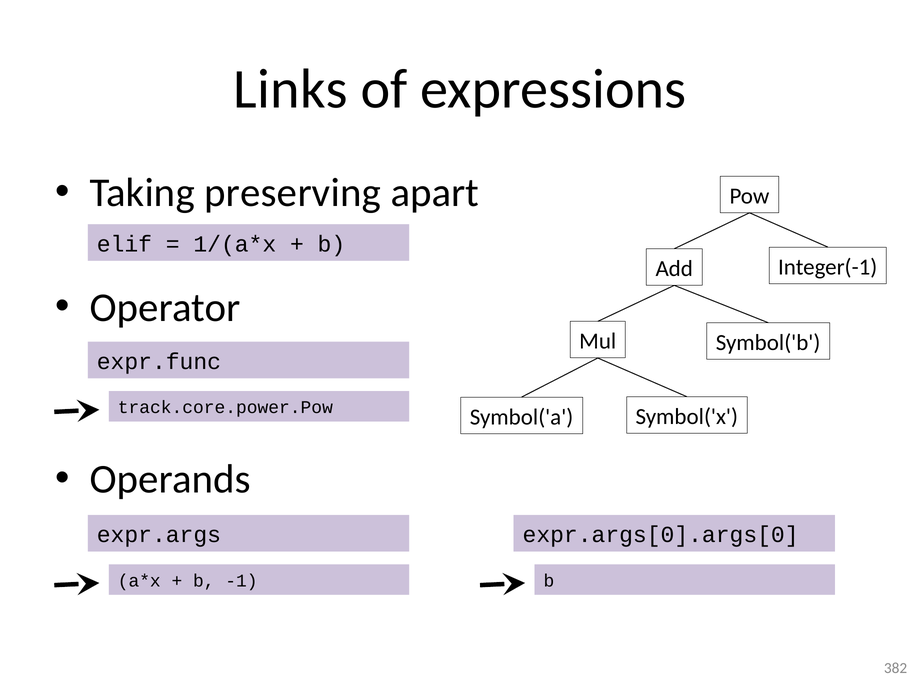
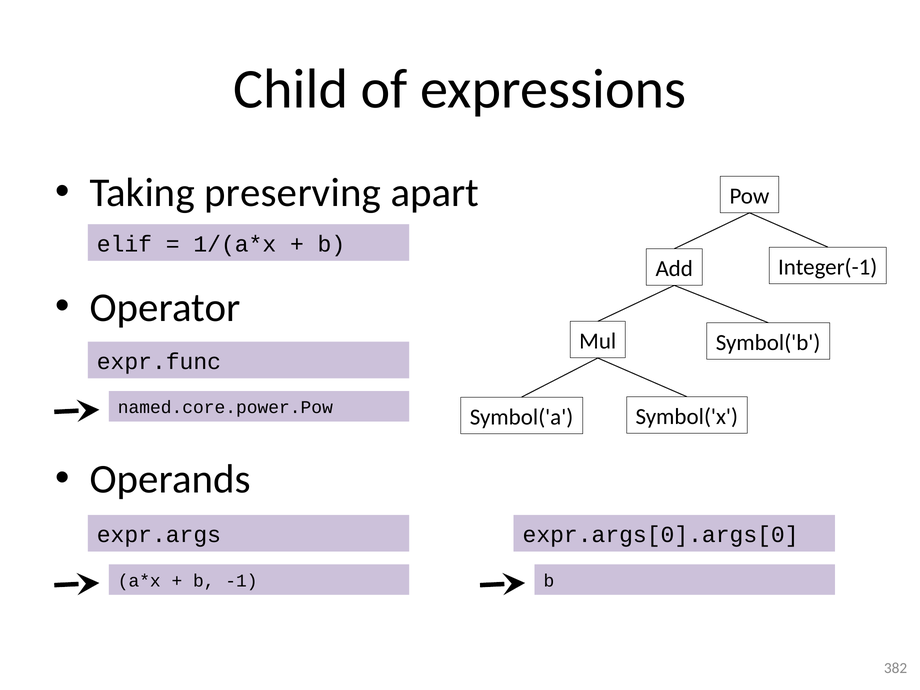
Links: Links -> Child (291, 89)
track.core.power.Pow: track.core.power.Pow -> named.core.power.Pow (225, 408)
